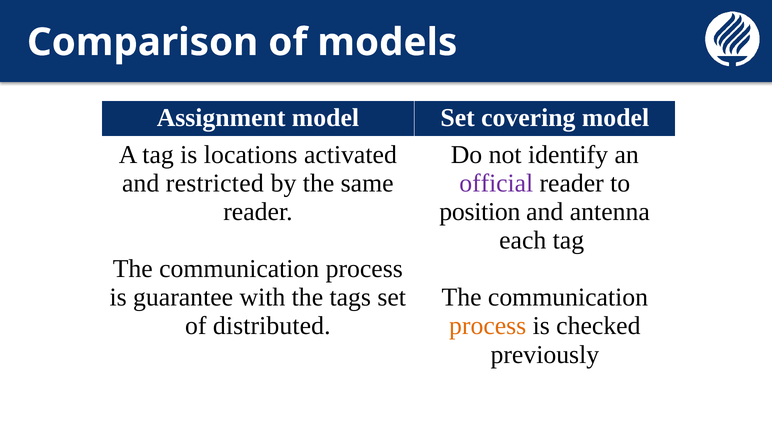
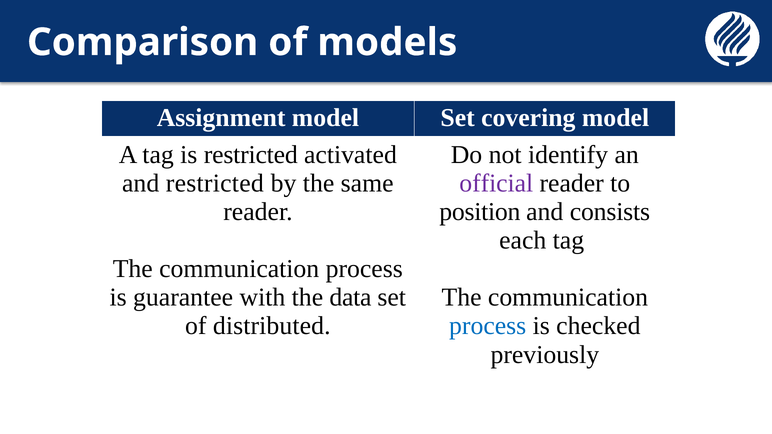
is locations: locations -> restricted (251, 155)
antenna: antenna -> consists (610, 212)
tags: tags -> data (350, 298)
process colour: orange -> blue (488, 326)
